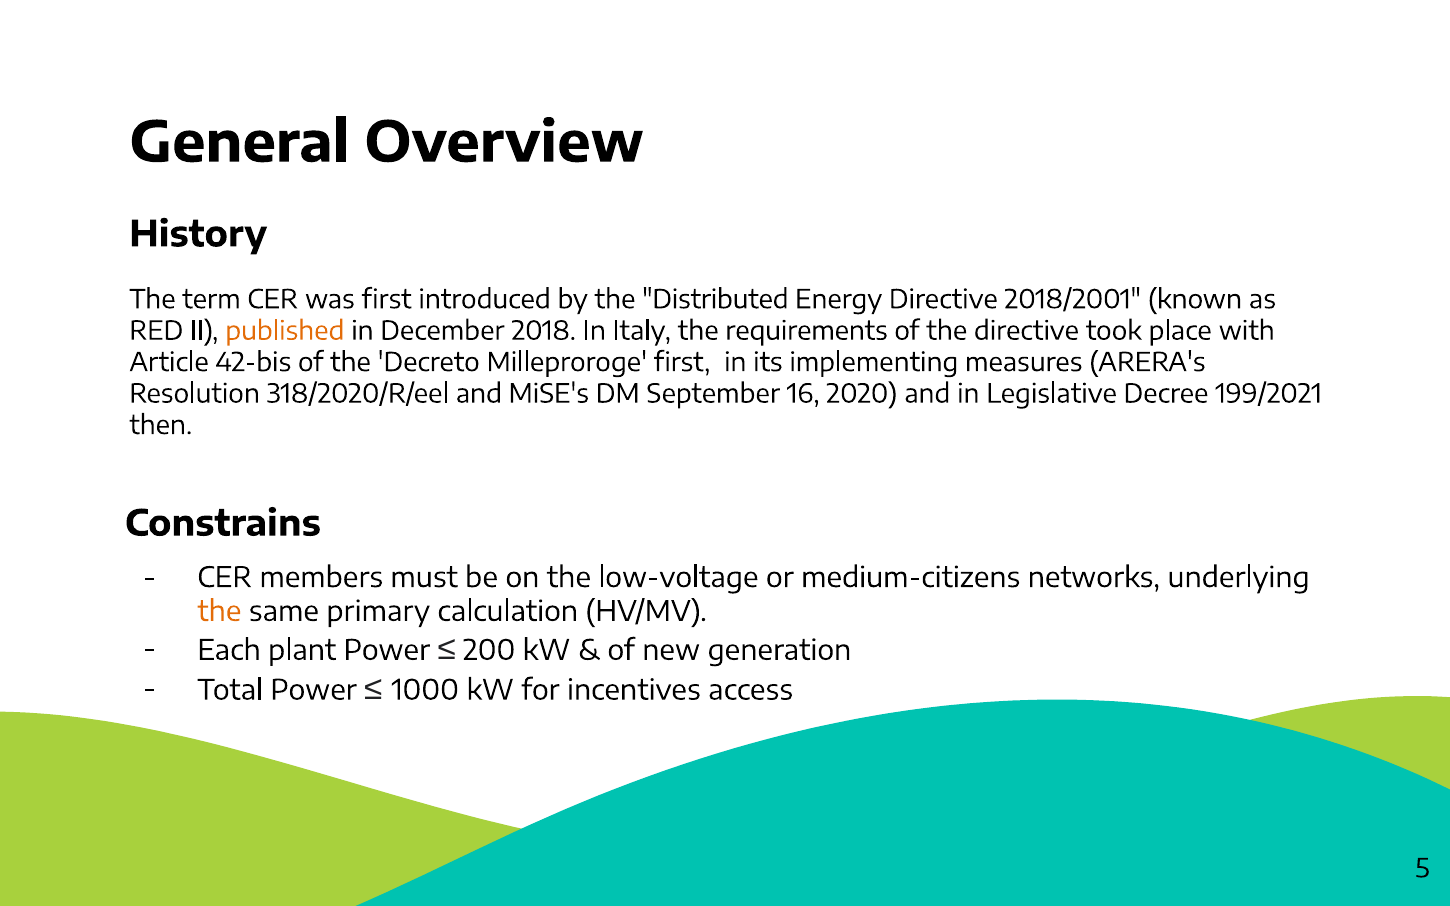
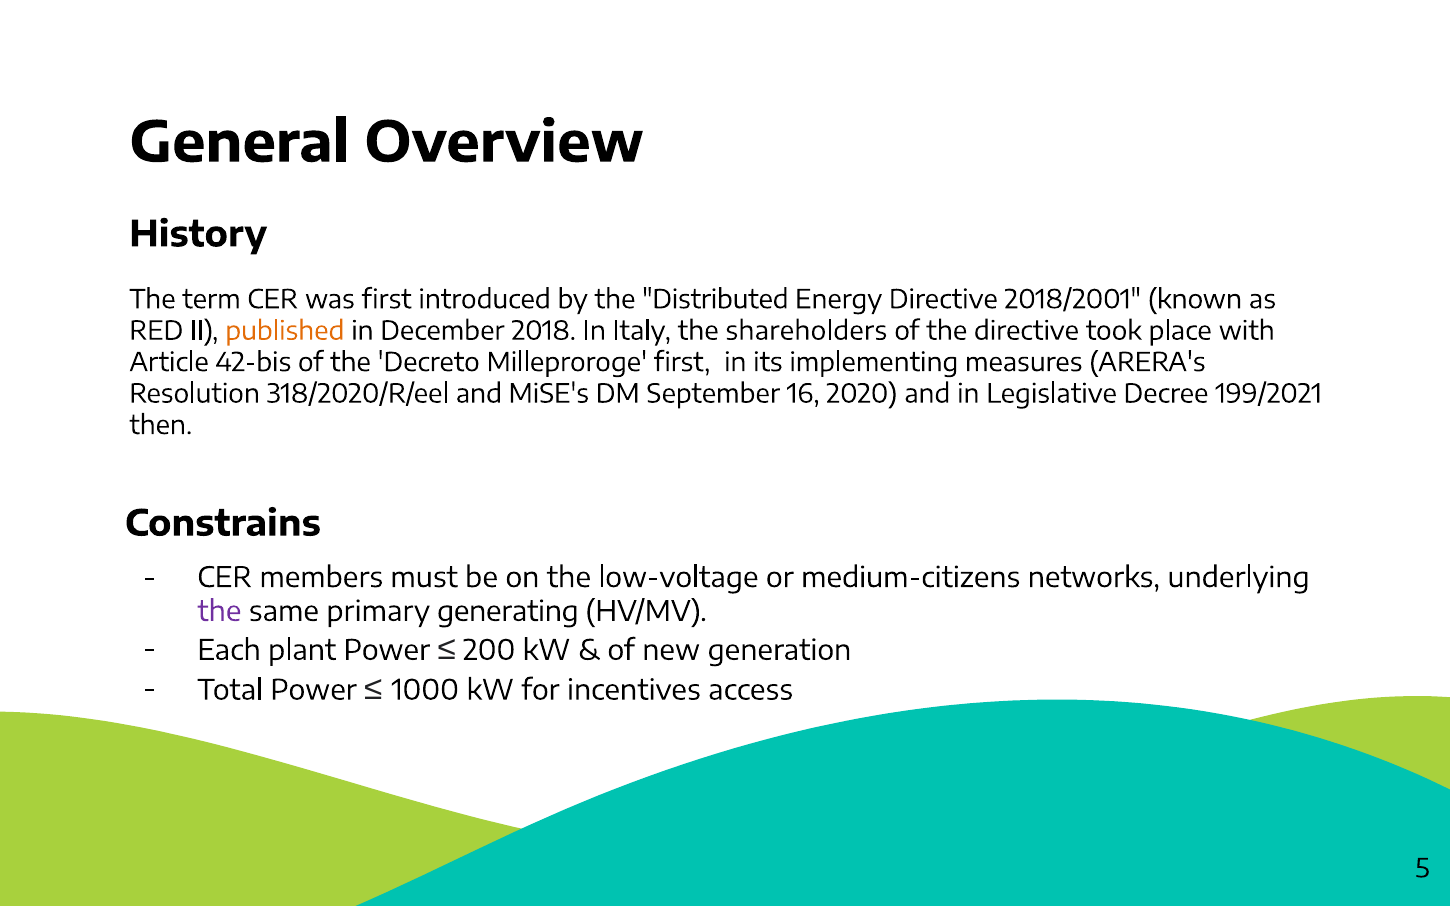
requirements: requirements -> shareholders (806, 331)
the colour: orange -> purple (219, 612)
calculation: calculation -> generating (508, 612)
